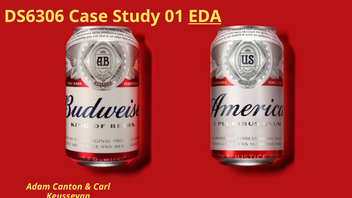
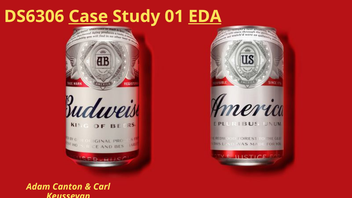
Case underline: none -> present (88, 16)
